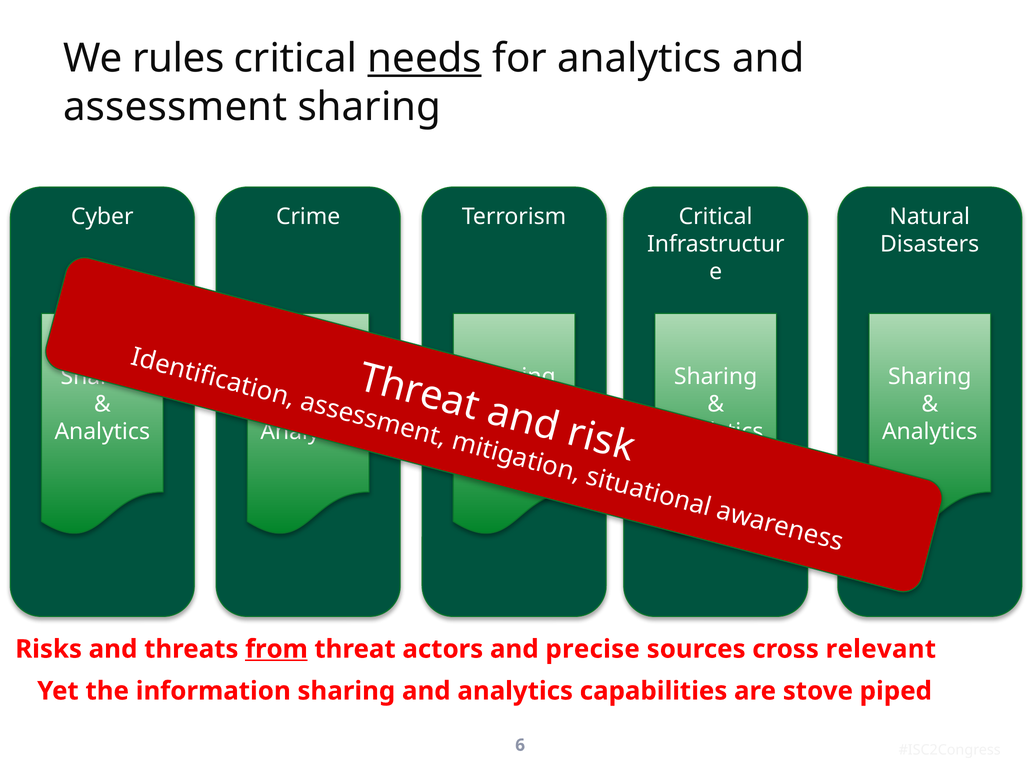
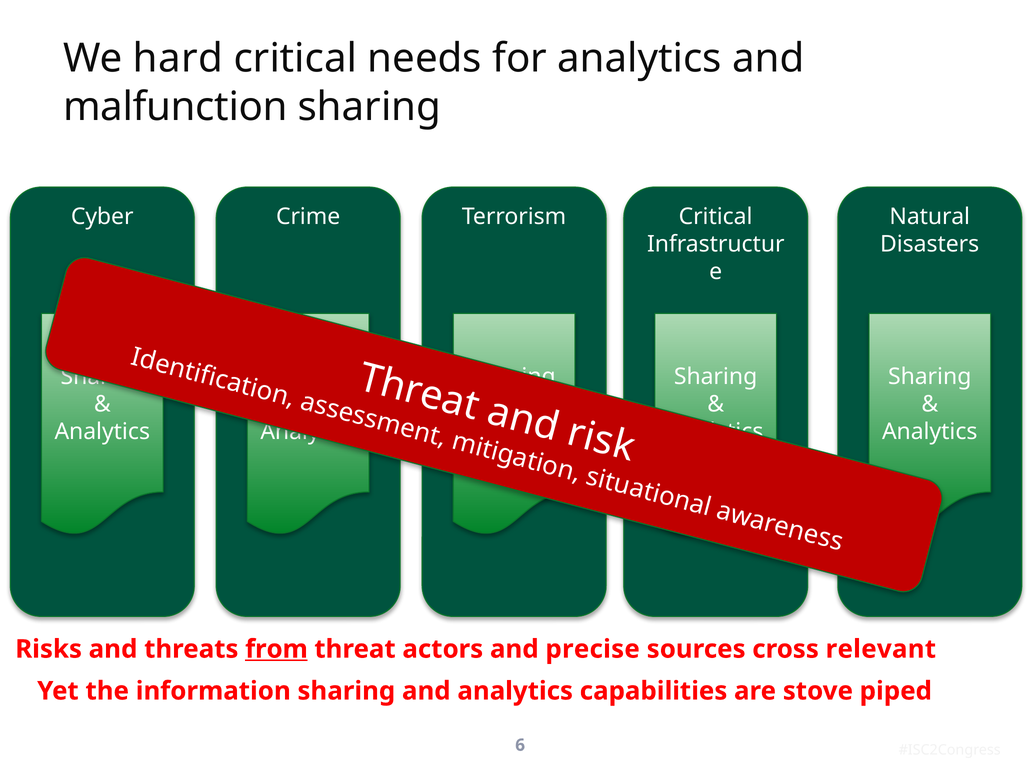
rules: rules -> hard (178, 59)
needs underline: present -> none (425, 59)
assessment: assessment -> malfunction (175, 107)
